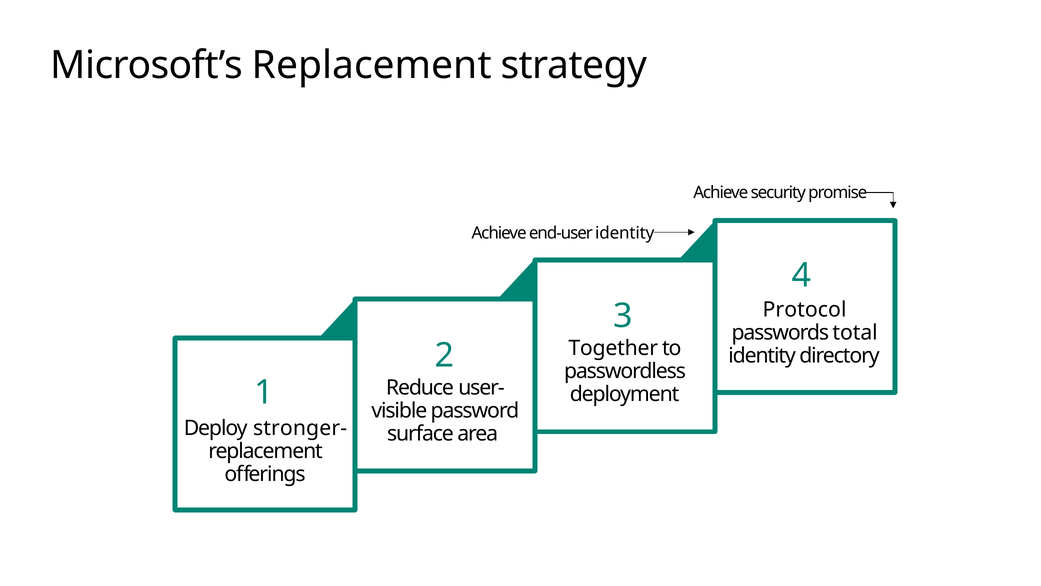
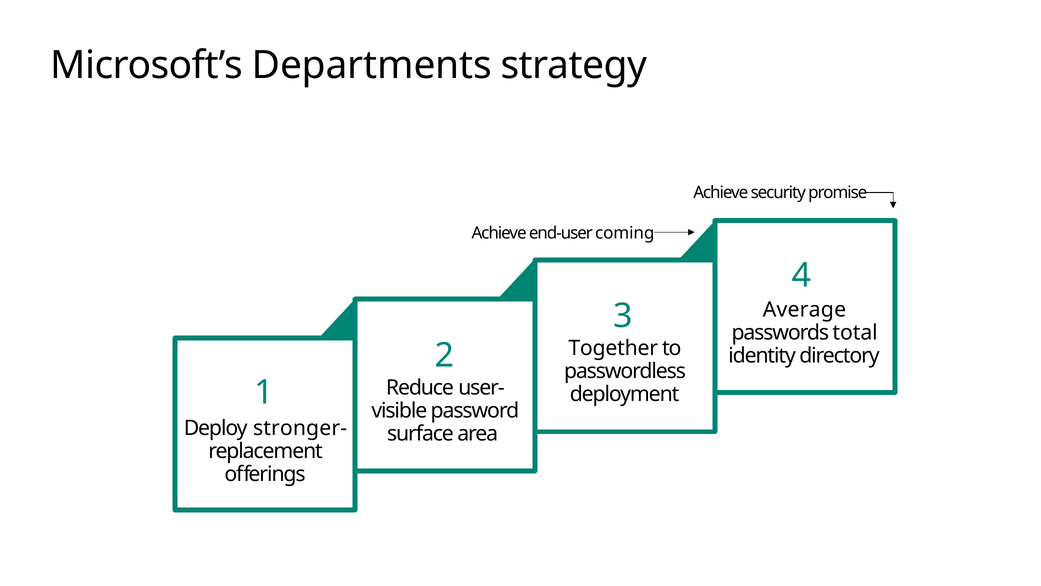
Microsoft’s Replacement: Replacement -> Departments (372, 65)
end-user identity: identity -> coming (625, 233)
Protocol: Protocol -> Average (804, 310)
